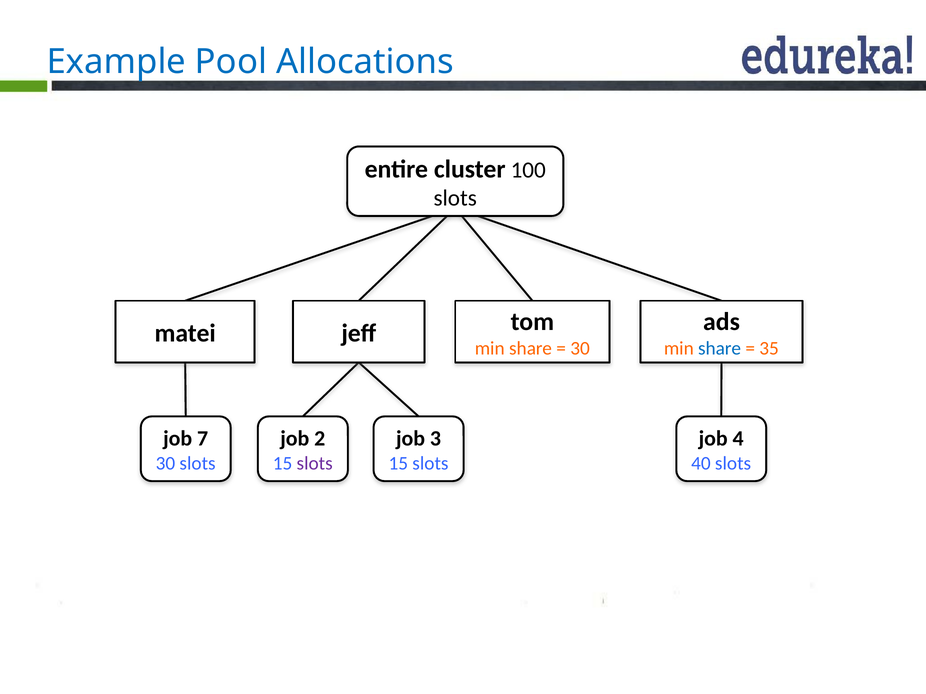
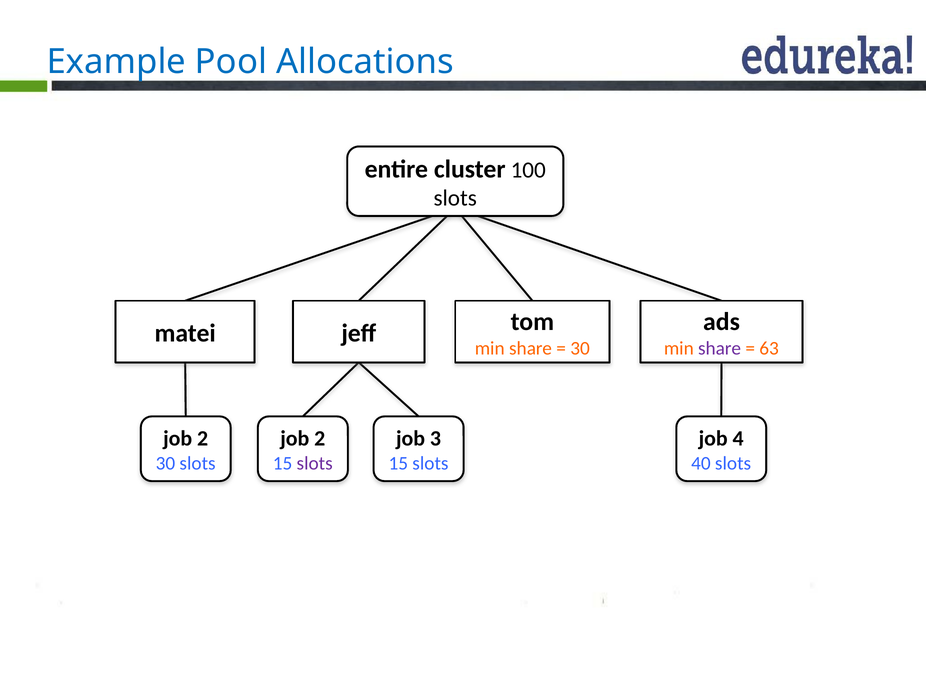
share colour: blue -> purple (720, 349)
35: 35 -> 63 (769, 349)
7: 7 -> 2 (203, 439)
